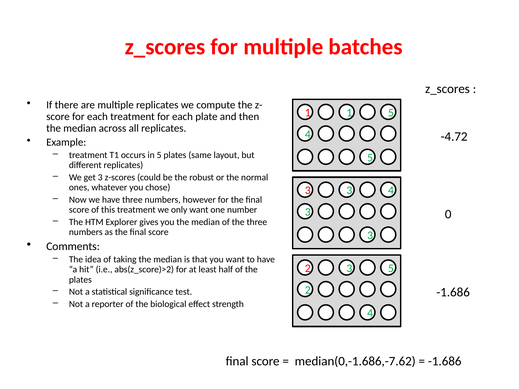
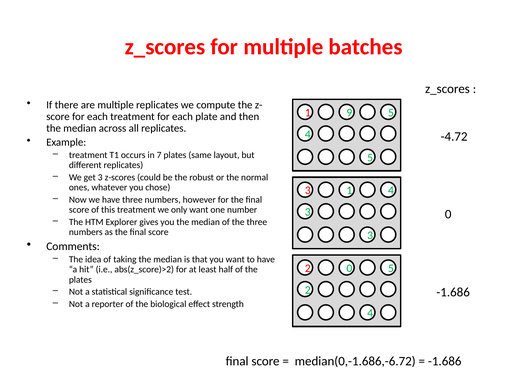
1 1: 1 -> 9 (349, 113)
in 5: 5 -> 7 (159, 155)
3: 3 -> 1 (349, 191)
2 3: 3 -> 0 (349, 268)
median(0,-1.686,-7.62: median(0,-1.686,-7.62 -> median(0,-1.686,-6.72 (355, 362)
